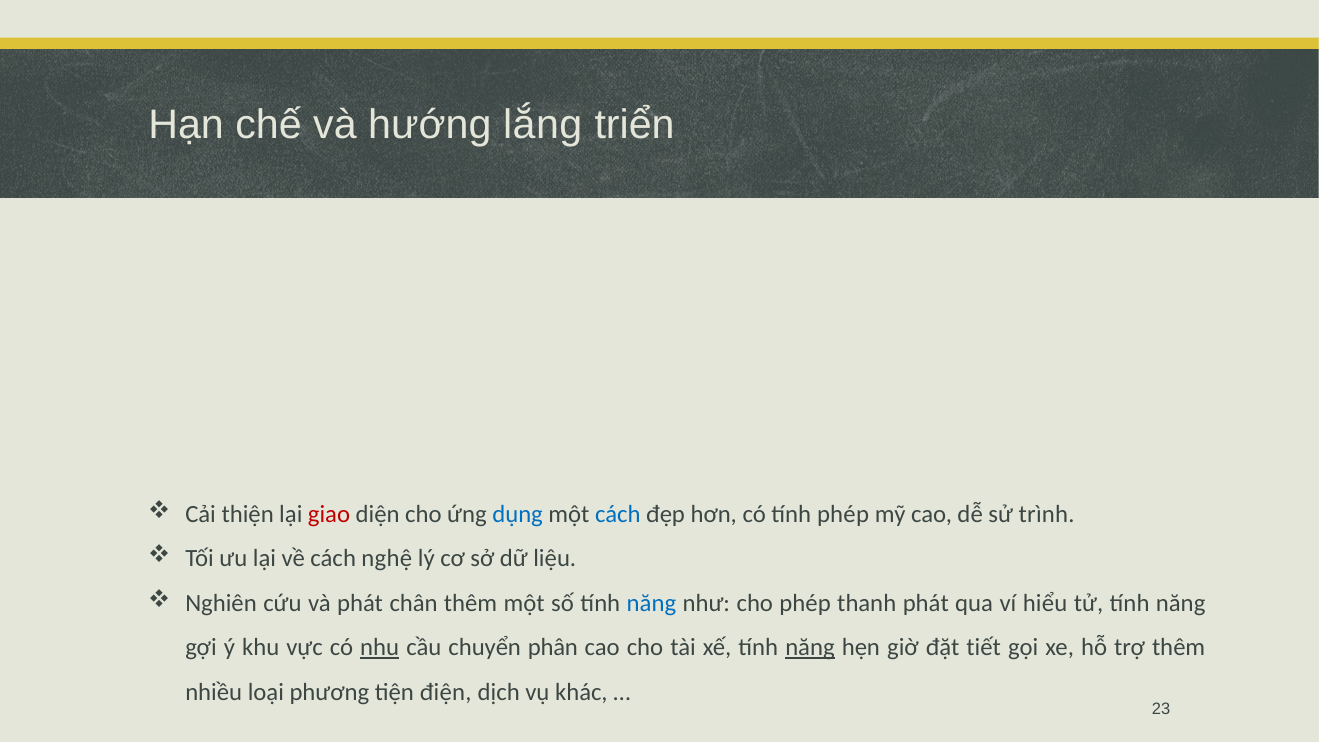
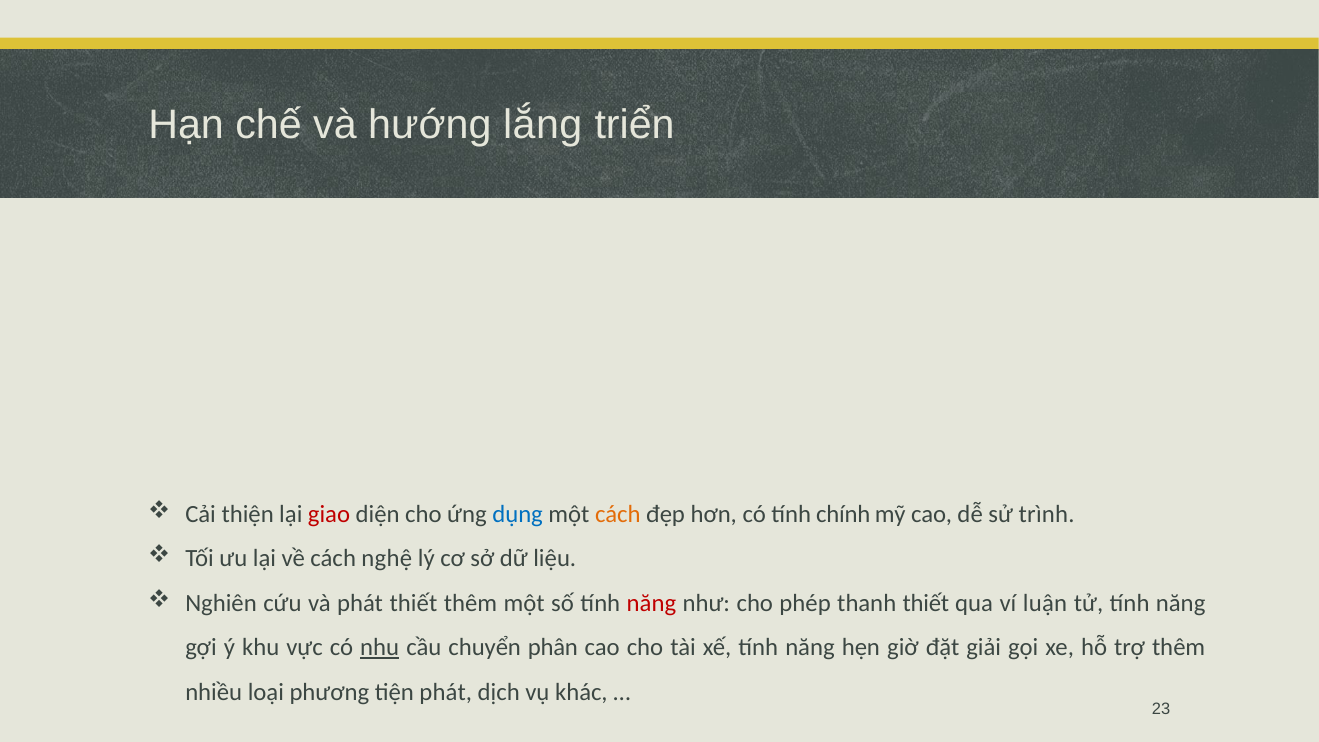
cách colour: blue -> orange (618, 514)
tính phép: phép -> chính (843, 514)
phát chân: chân -> thiết (413, 603)
năng colour: blue -> red (651, 603)
thanh phát: phát -> thiết (926, 603)
hiểu: hiểu -> luận (1045, 603)
năng underline: present -> none (810, 647)
tiết: tiết -> giải (984, 647)
tiện điện: điện -> phát (446, 692)
